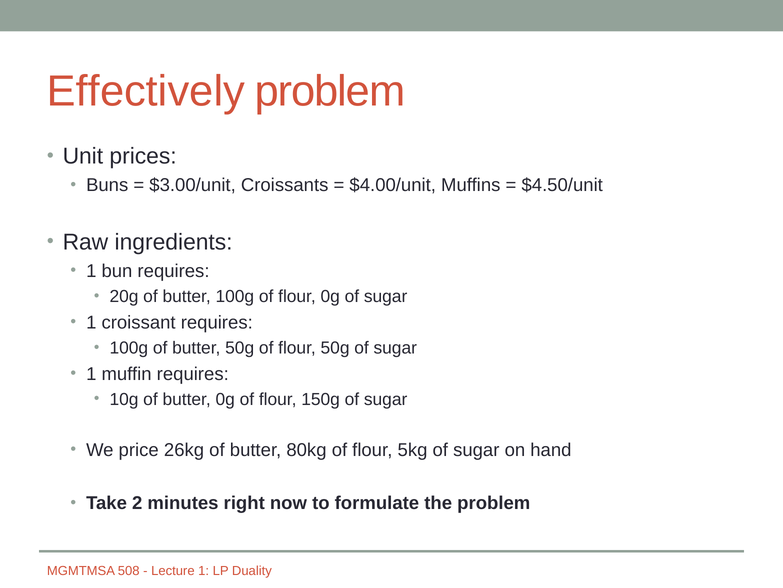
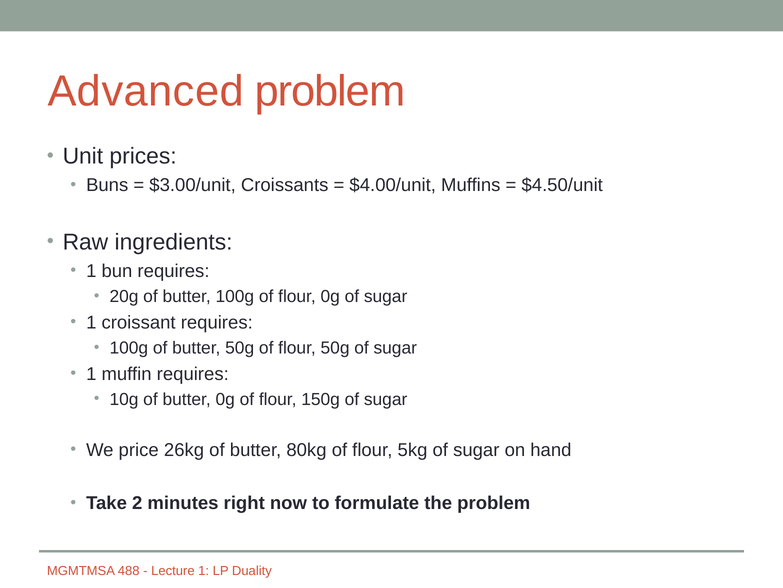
Effectively: Effectively -> Advanced (146, 91)
508: 508 -> 488 (129, 570)
